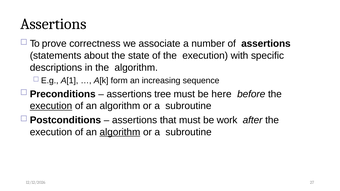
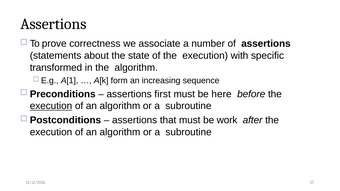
descriptions: descriptions -> transformed (56, 68)
tree: tree -> first (163, 94)
algorithm underline: present -> none (120, 132)
